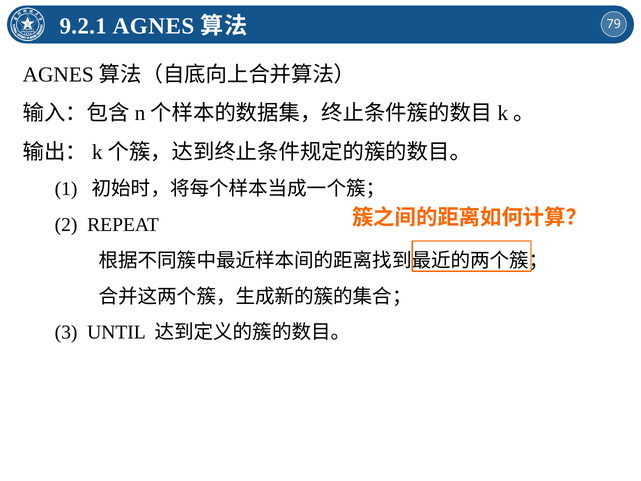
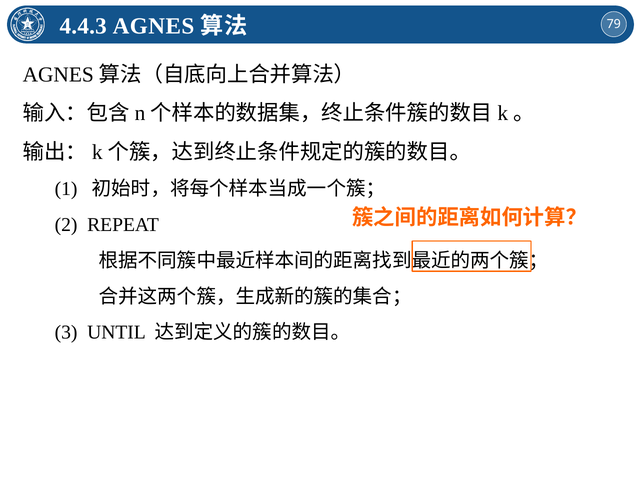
9.2.1: 9.2.1 -> 4.4.3 (83, 26)
